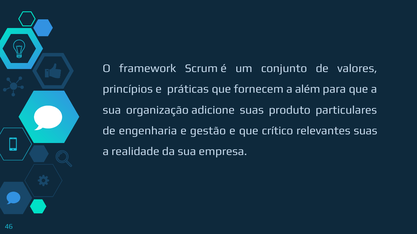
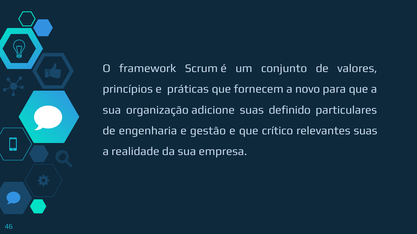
além: além -> novo (308, 89)
produto: produto -> definido (290, 110)
